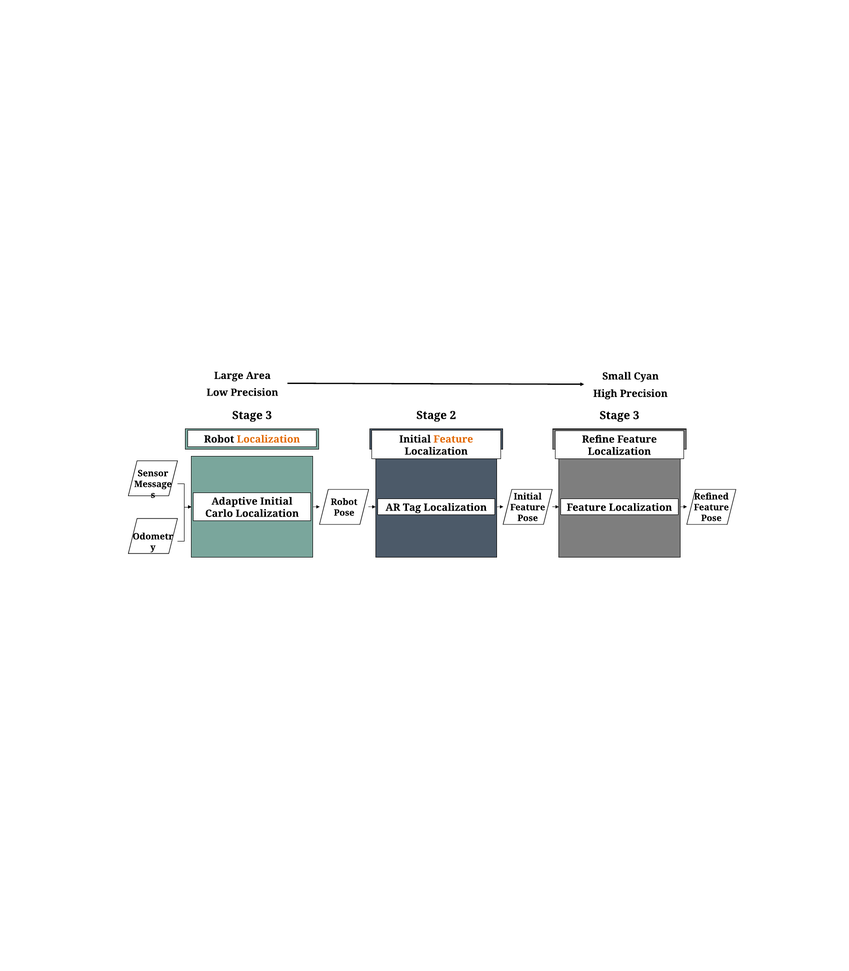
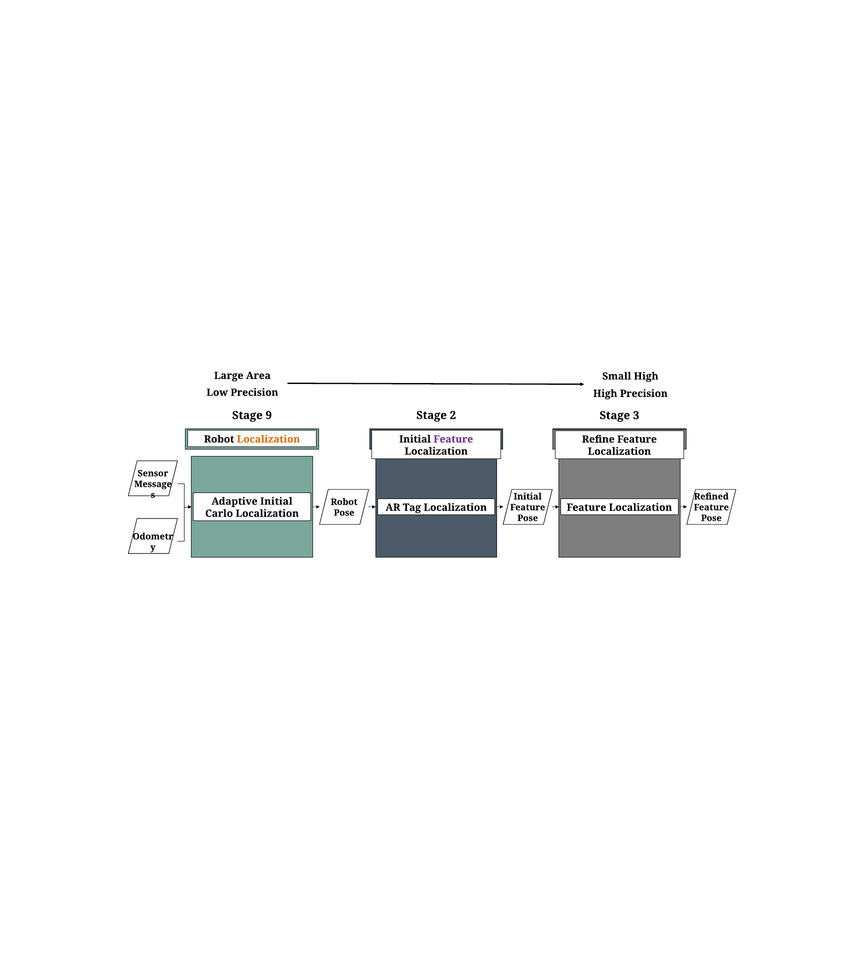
Small Cyan: Cyan -> High (646, 376)
3: 3 -> 9 (269, 415)
Feature colour: orange -> purple (453, 439)
